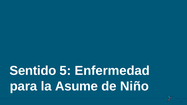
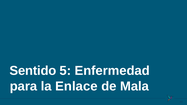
Asume: Asume -> Enlace (76, 86)
Niño: Niño -> Mala (134, 86)
